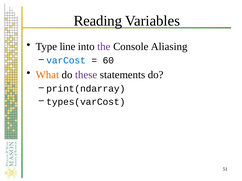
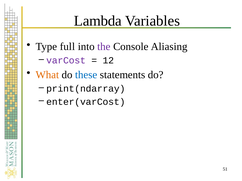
Reading: Reading -> Lambda (98, 21)
line: line -> full (67, 47)
varCost colour: blue -> purple (66, 61)
60: 60 -> 12 (108, 61)
these colour: purple -> blue (86, 75)
types(varCost: types(varCost -> enter(varCost (86, 102)
